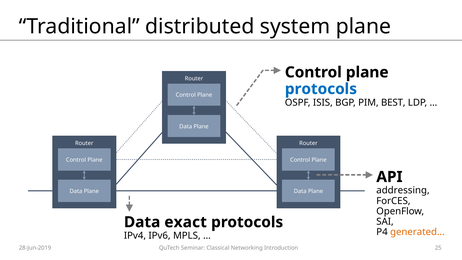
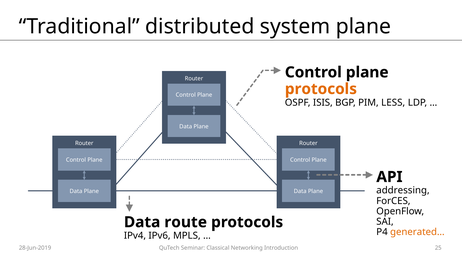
protocols colour: blue -> orange (321, 89)
BEST: BEST -> LESS (393, 102)
exact: exact -> route (186, 222)
